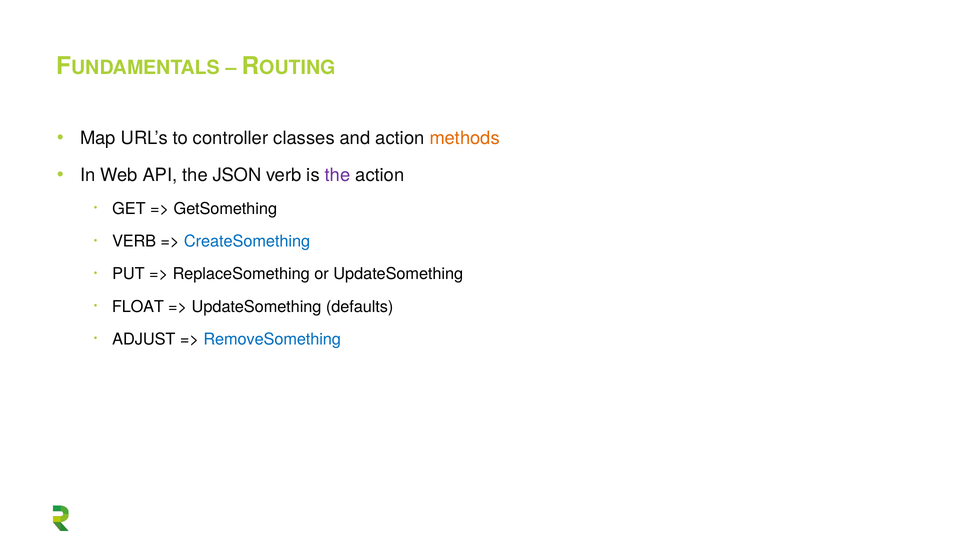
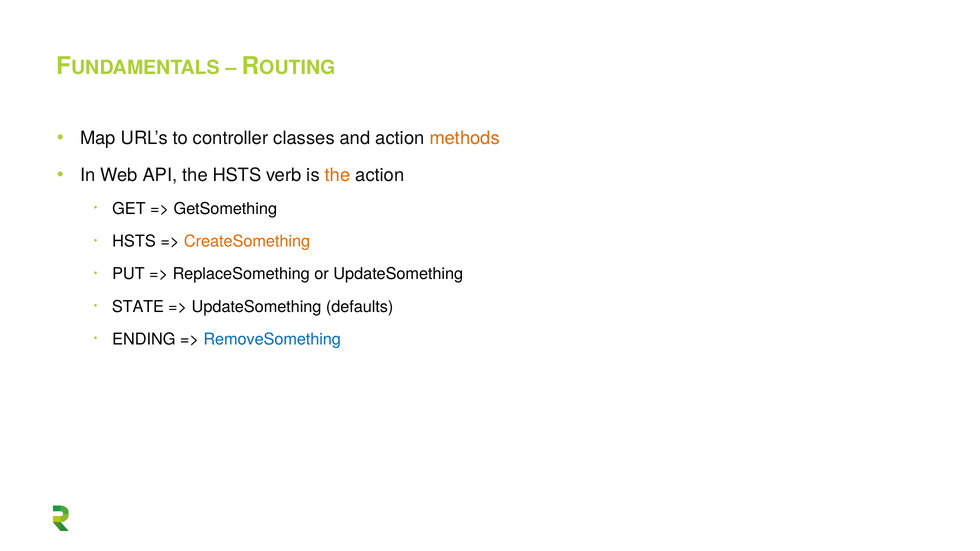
the JSON: JSON -> HSTS (237, 175)
the colour: purple -> orange (338, 175)
VERB: VERB -> HSTS (134, 241)
CreateSomething colour: blue -> orange (247, 241)
FLOAT: FLOAT -> STATE (138, 307)
ADJUST: ADJUST -> ENDING (144, 339)
